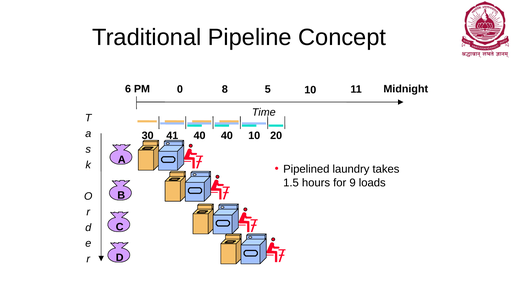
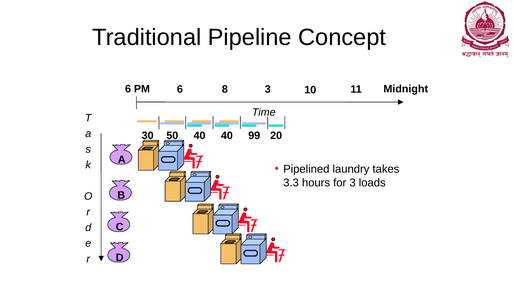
PM 0: 0 -> 6 (180, 90)
8 5: 5 -> 3 (268, 90)
41: 41 -> 50 (172, 136)
40 10: 10 -> 99 (254, 136)
1.5: 1.5 -> 3.3 (291, 183)
for 9: 9 -> 3 (353, 183)
